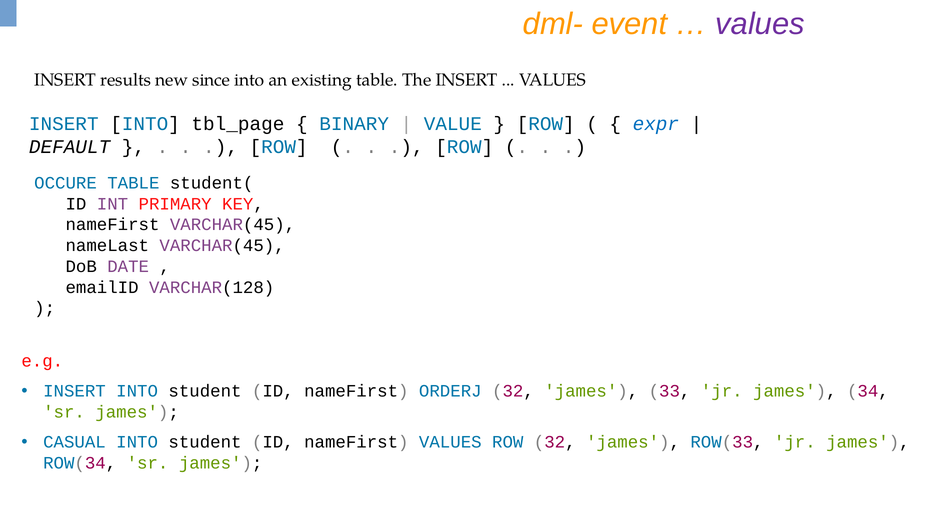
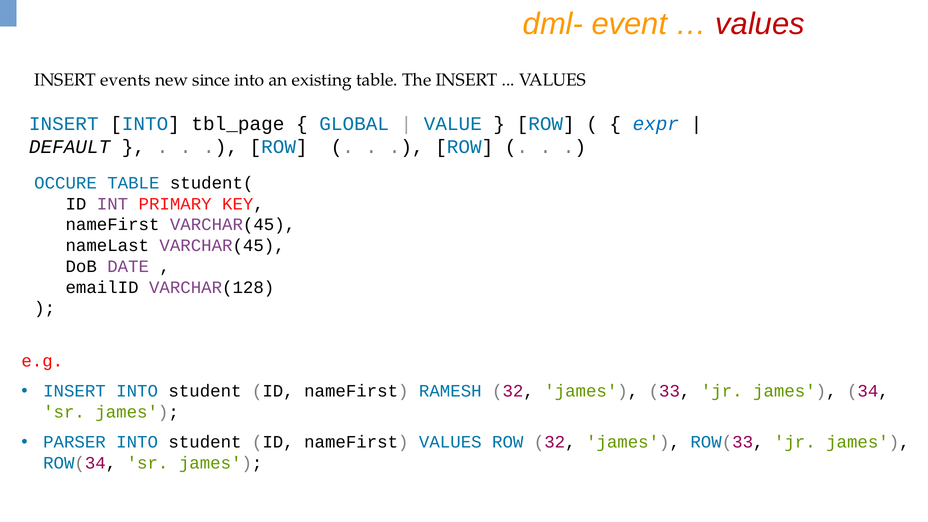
values colour: purple -> red (760, 24)
results: results -> events (126, 80)
BINARY: BINARY -> GLOBAL (354, 124)
ORDERJ: ORDERJ -> RAMESH (450, 391)
CASUAL: CASUAL -> PARSER (74, 442)
